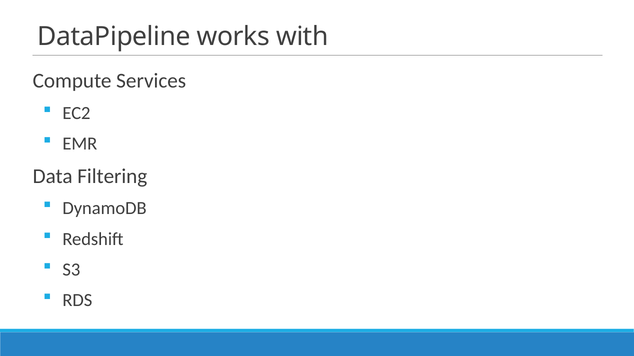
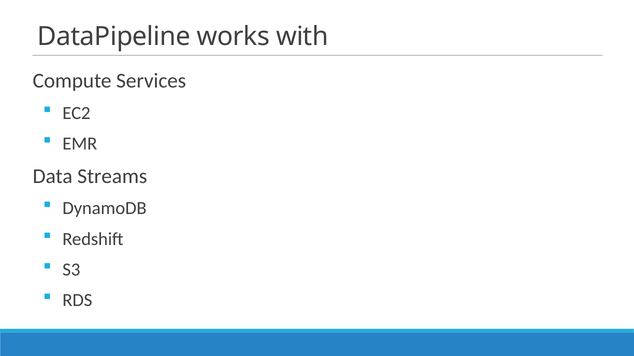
Filtering: Filtering -> Streams (112, 177)
